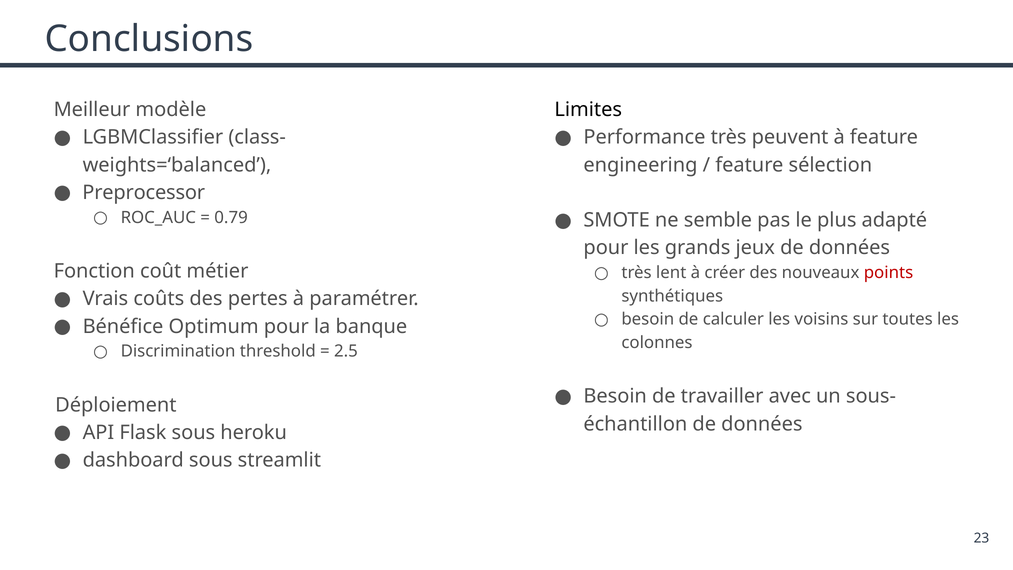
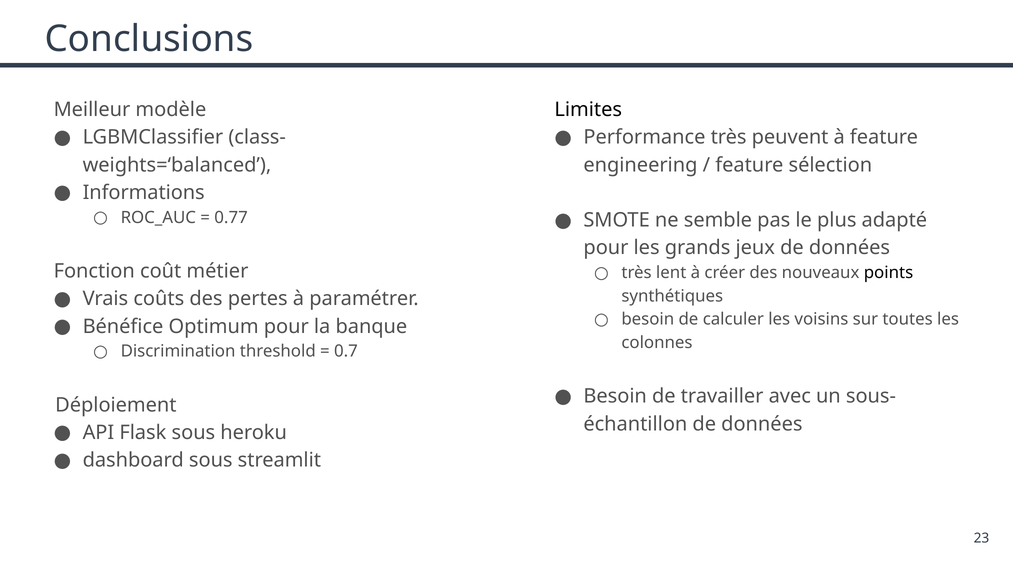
Preprocessor: Preprocessor -> Informations (144, 193)
0.79: 0.79 -> 0.77 (231, 217)
points colour: red -> black (888, 273)
2.5: 2.5 -> 0.7 (346, 351)
